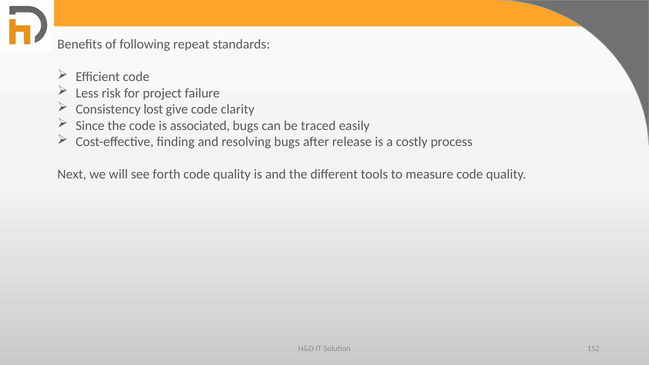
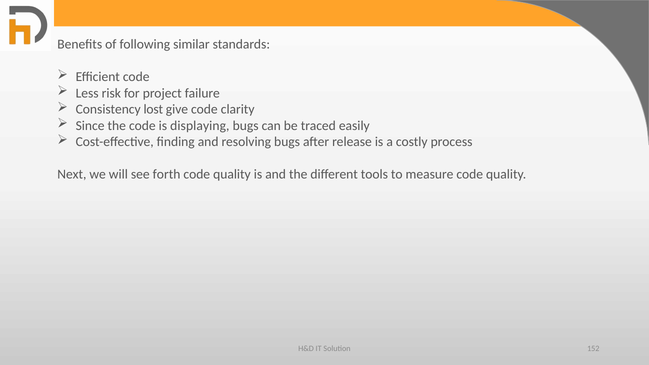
repeat: repeat -> similar (191, 45)
associated: associated -> displaying (200, 126)
